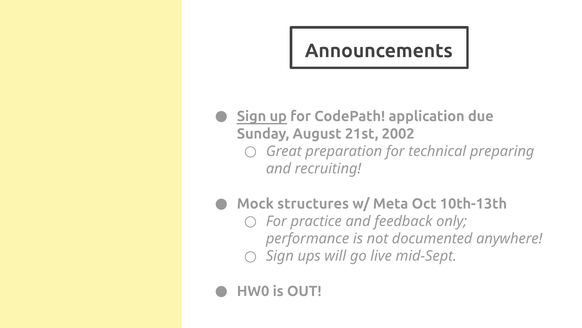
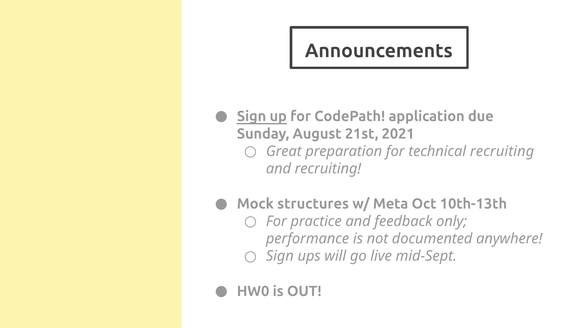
2002: 2002 -> 2021 (398, 133)
technical preparing: preparing -> recruiting (502, 151)
